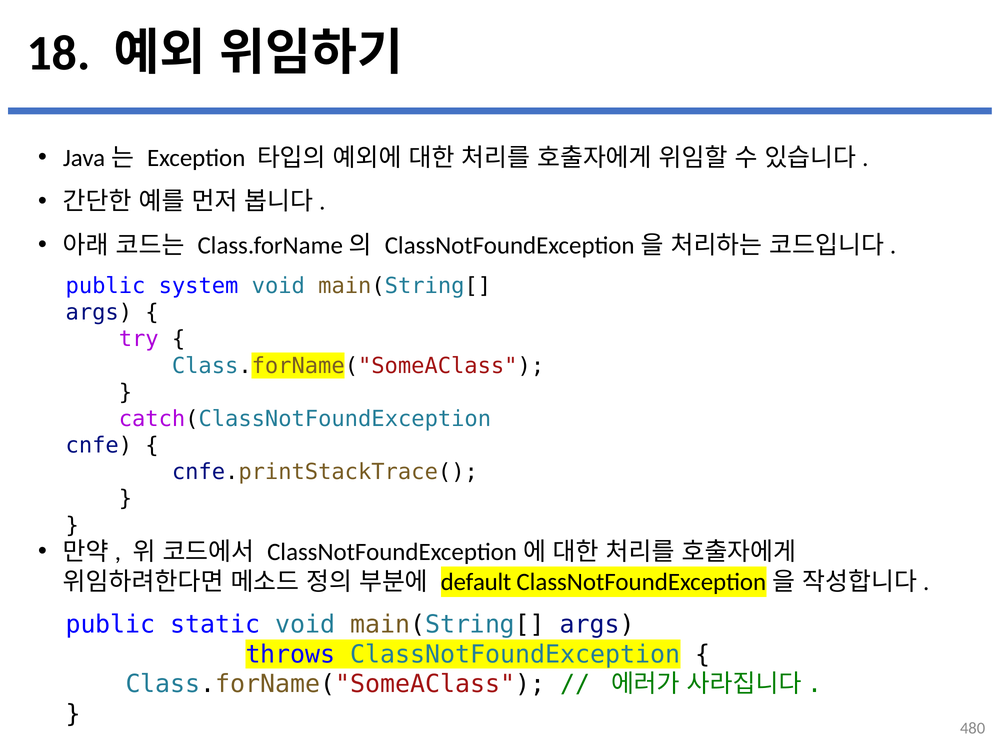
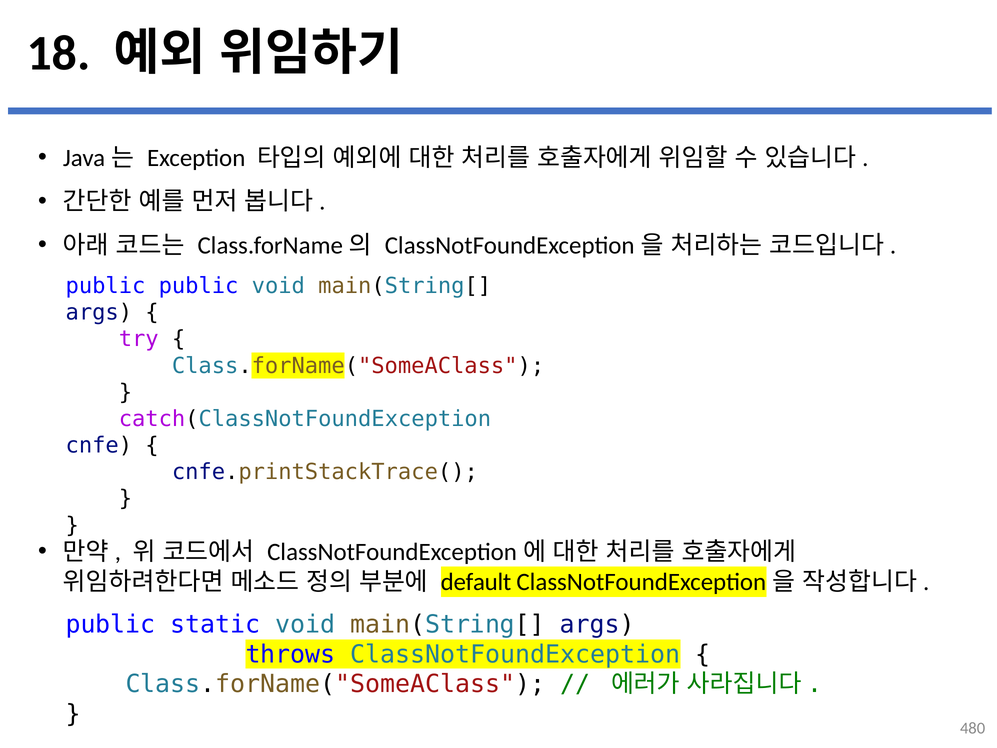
public system: system -> public (199, 286)
